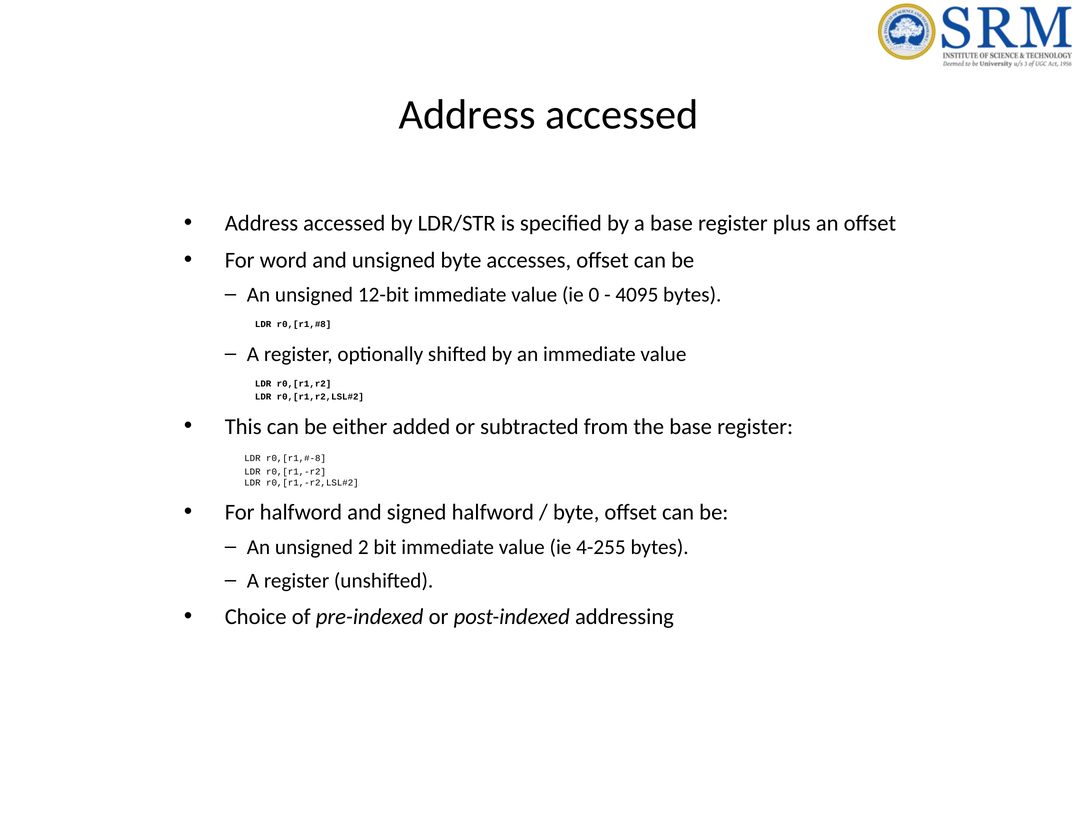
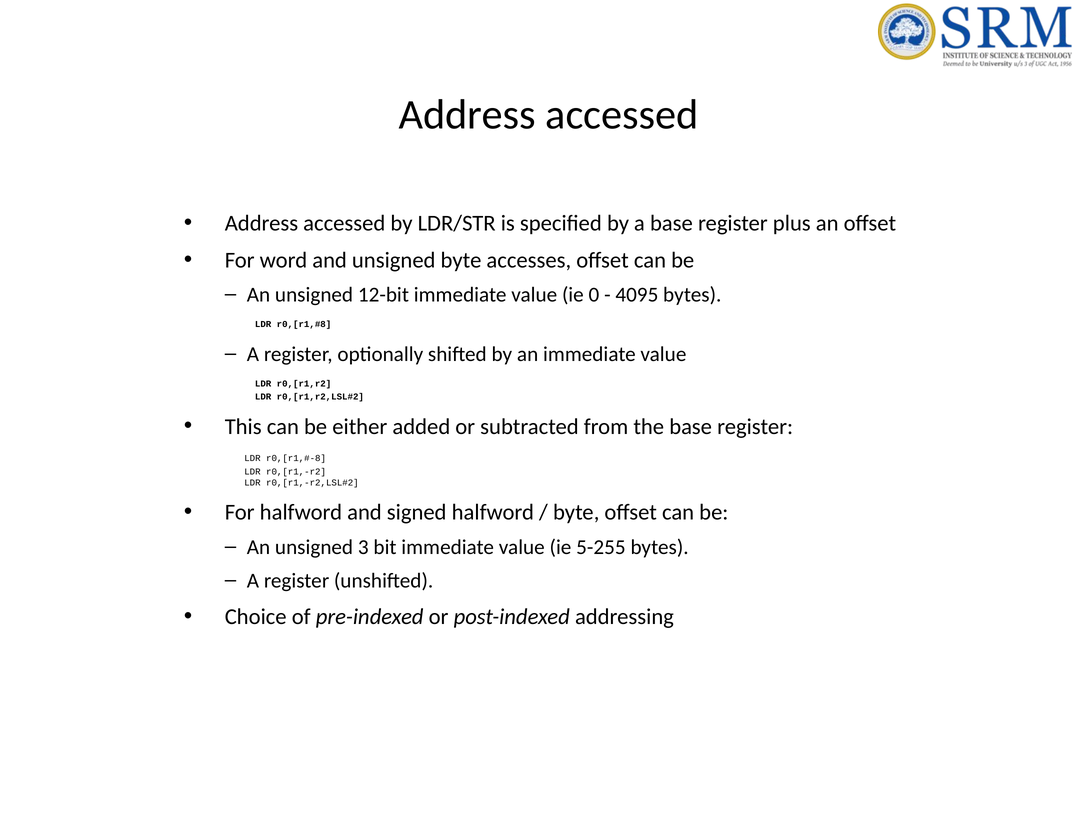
2: 2 -> 3 (363, 547)
4-255: 4-255 -> 5-255 (601, 547)
